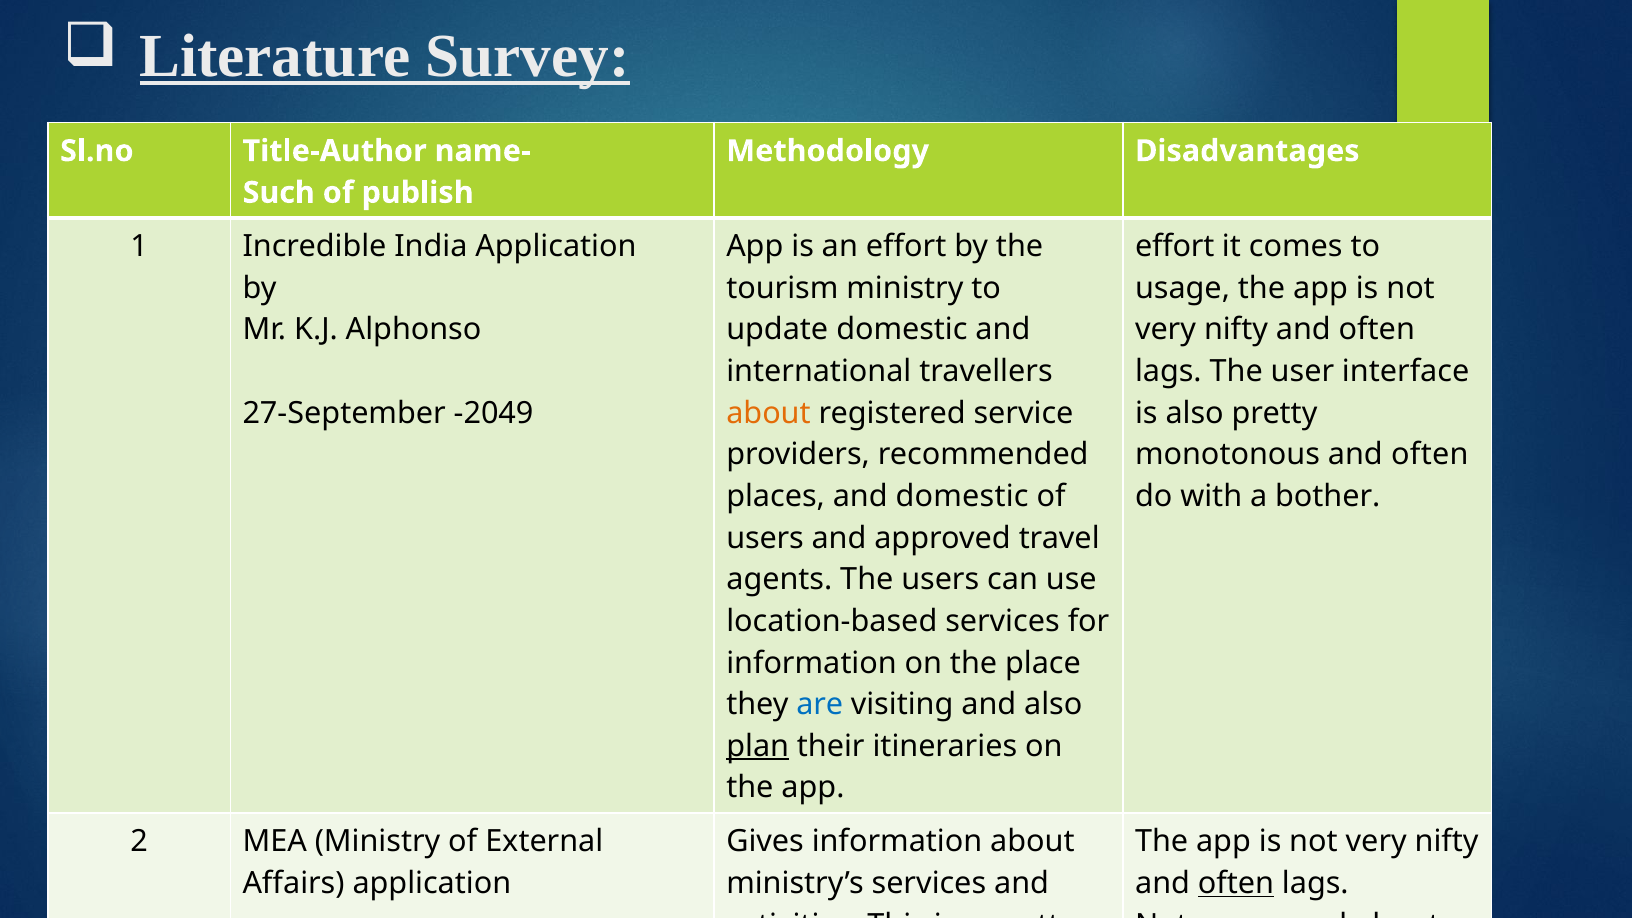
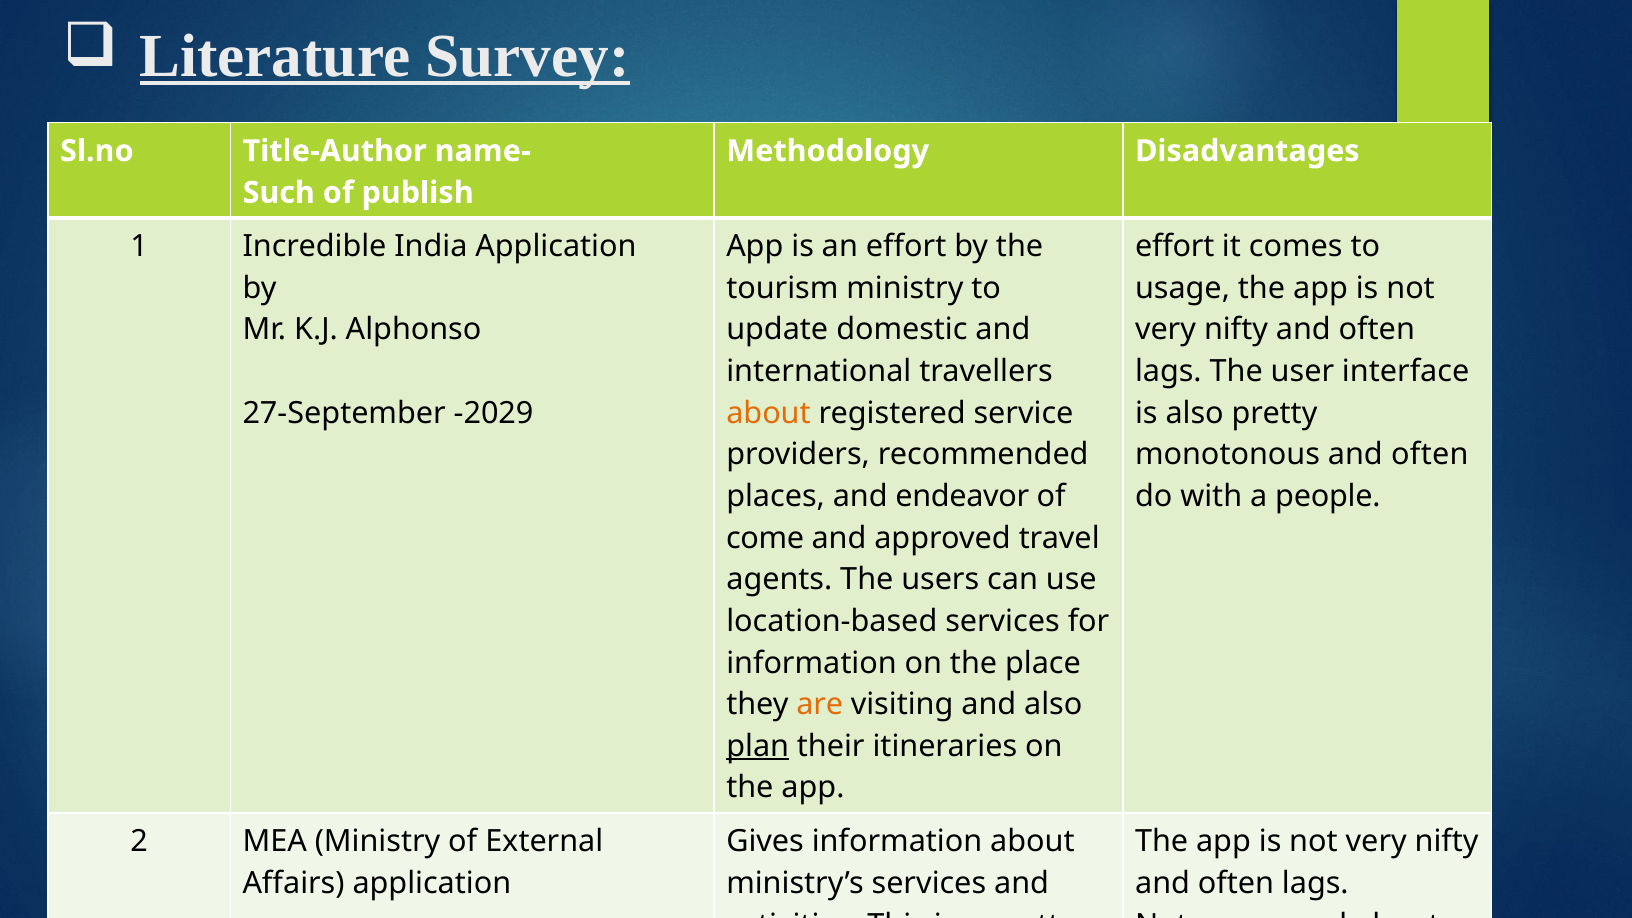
-2049: -2049 -> -2029 (494, 413)
and domestic: domestic -> endeavor (962, 496)
bother: bother -> people (1328, 496)
users: users -> come (765, 538)
are colour: blue -> orange (820, 705)
often underline: present -> none (1236, 883)
